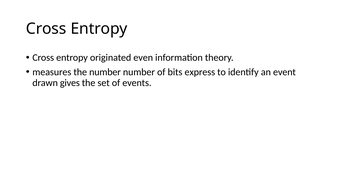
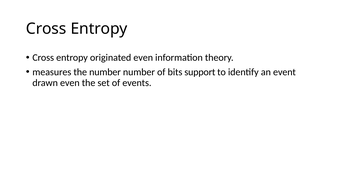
express: express -> support (200, 72)
drawn gives: gives -> even (70, 83)
